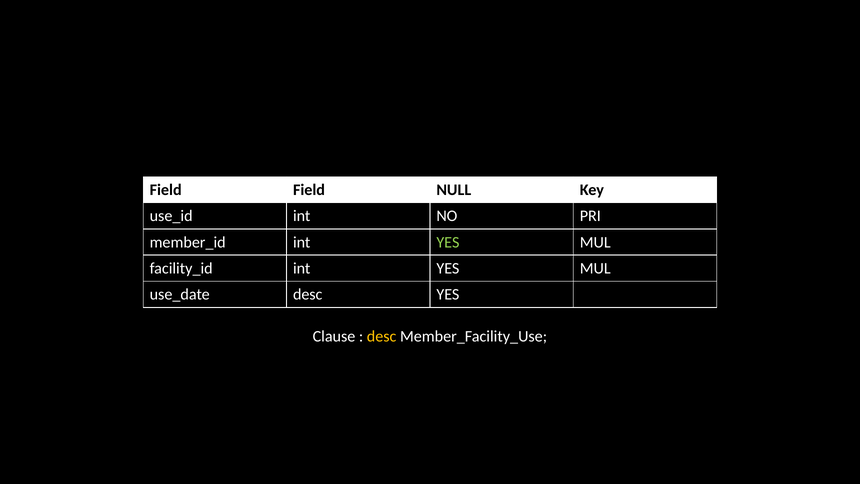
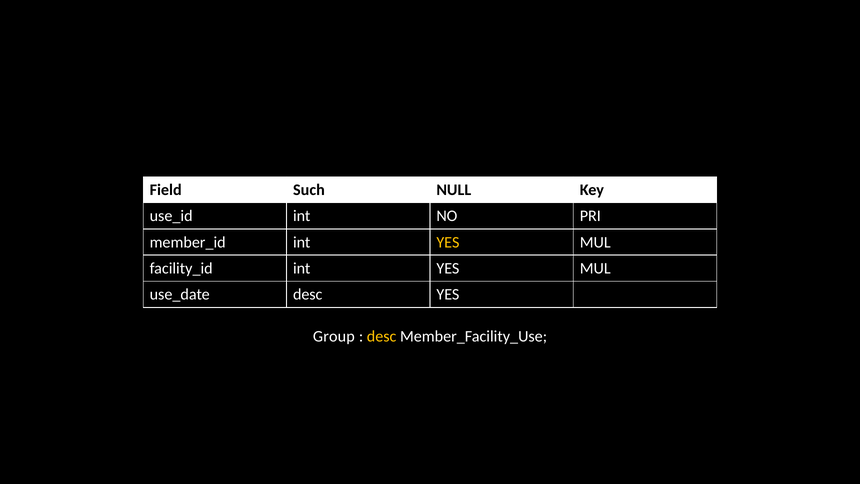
Field Field: Field -> Such (309, 190)
YES colour: light green -> yellow (448, 242)
Clause: Clause -> Group (334, 336)
